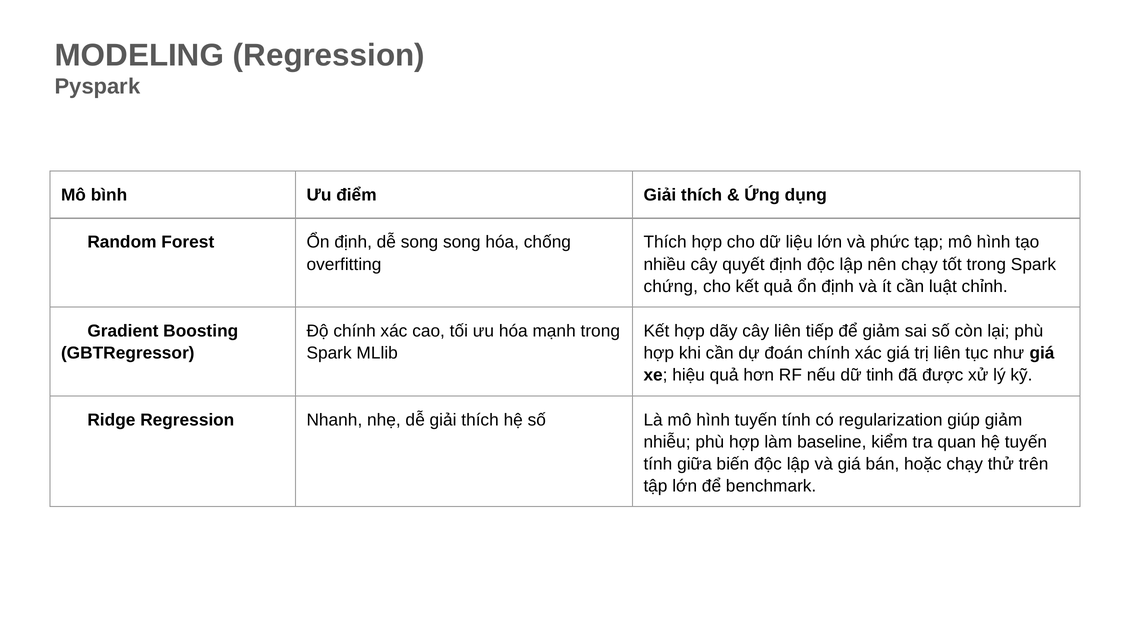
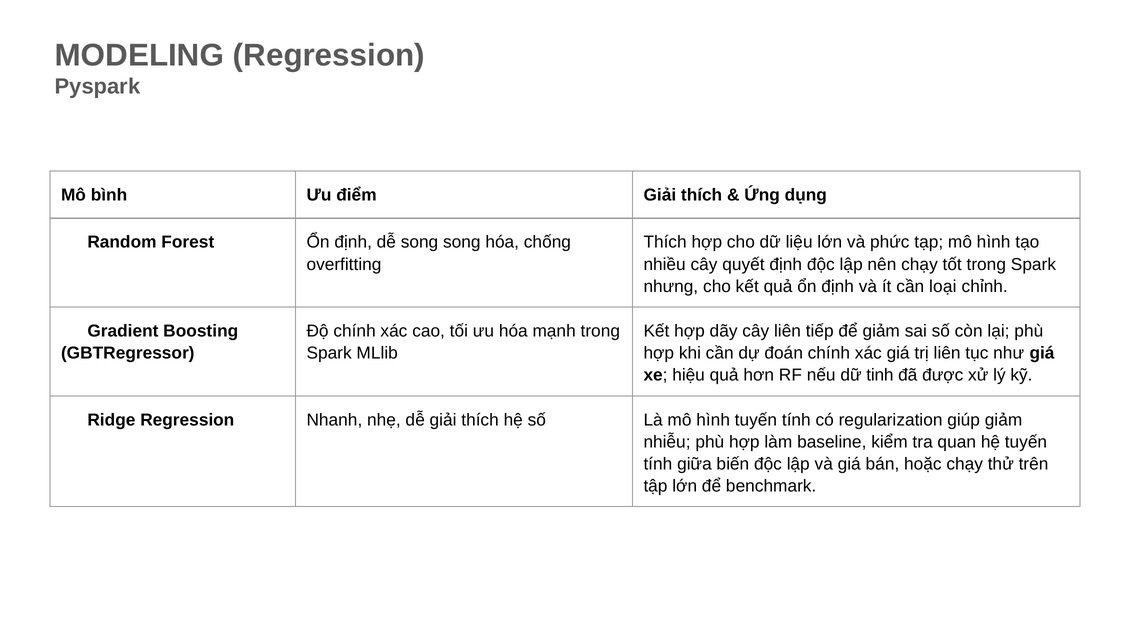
chứng: chứng -> nhưng (671, 286)
luật: luật -> loại (943, 286)
